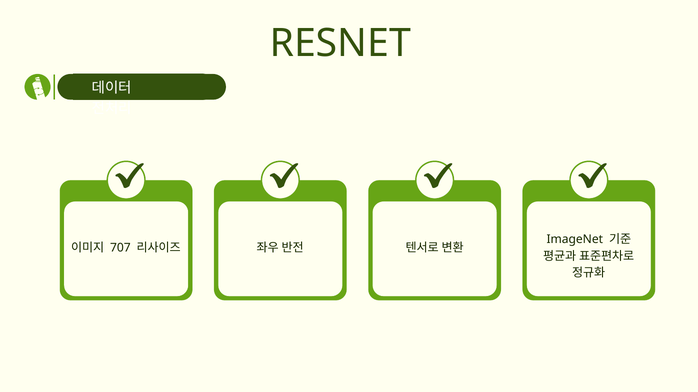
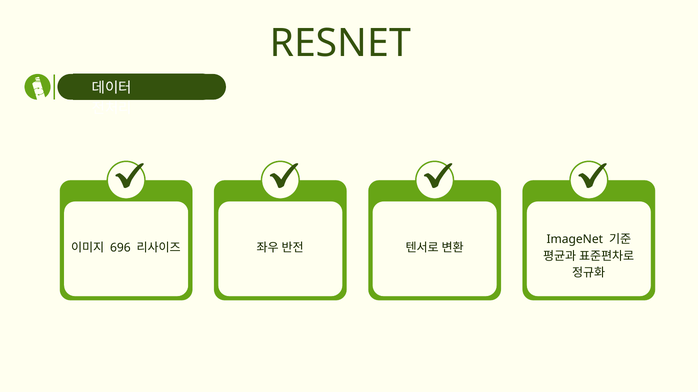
707: 707 -> 696 (120, 248)
